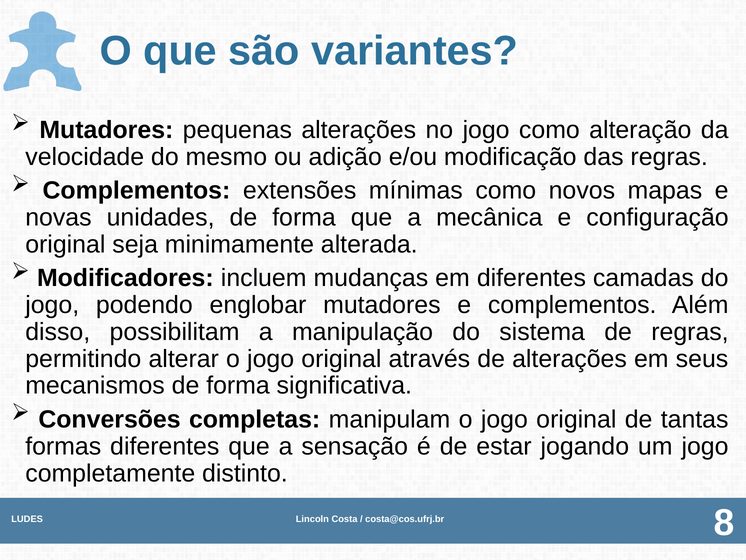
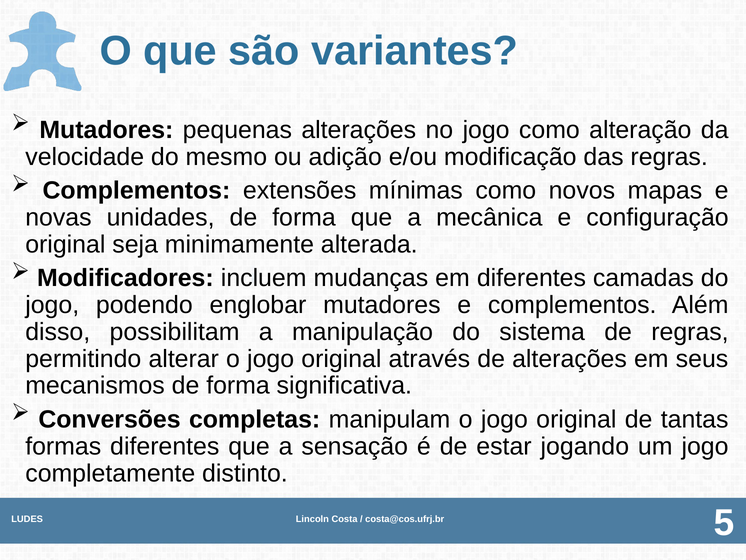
8: 8 -> 5 (724, 522)
